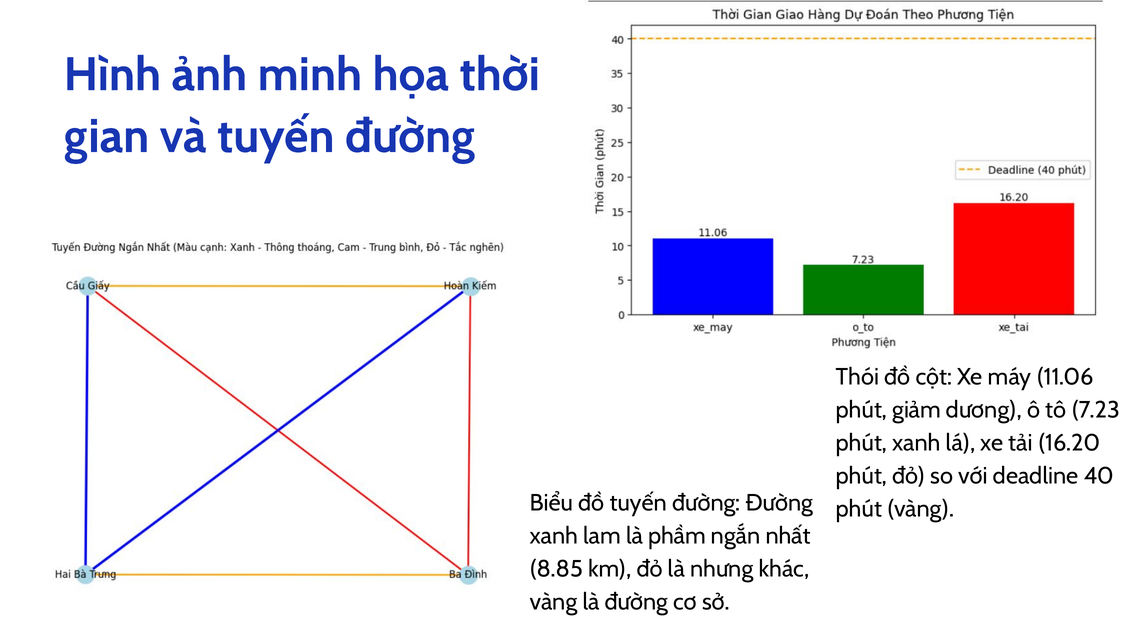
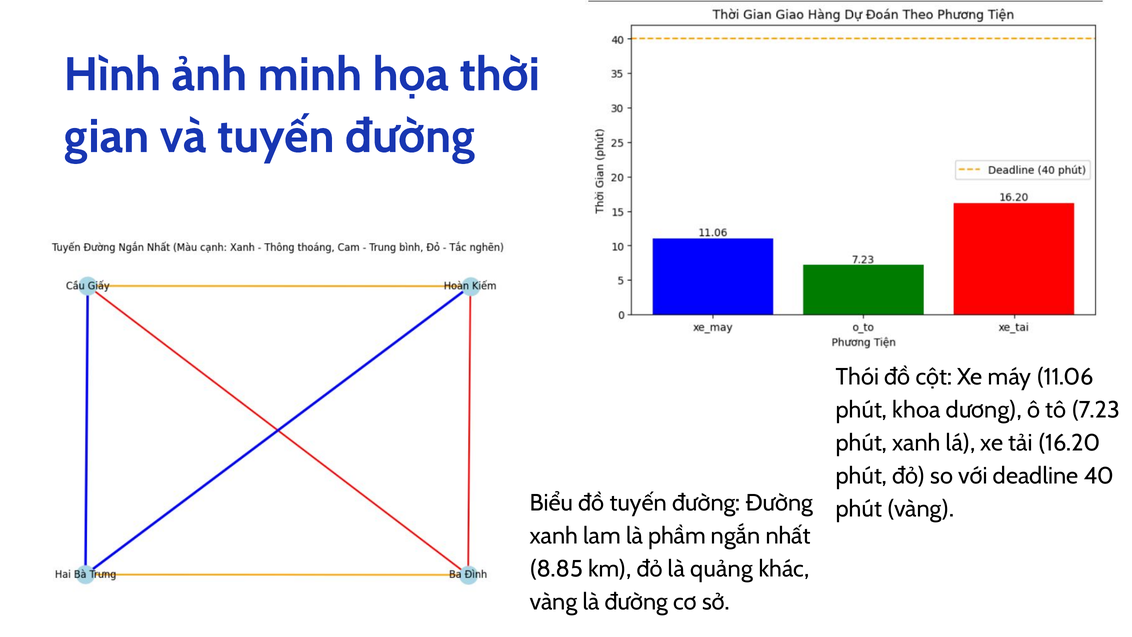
giảm: giảm -> khoa (916, 410)
nhưng: nhưng -> quảng (722, 569)
